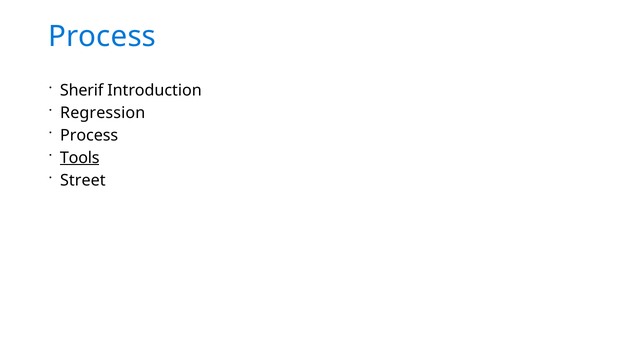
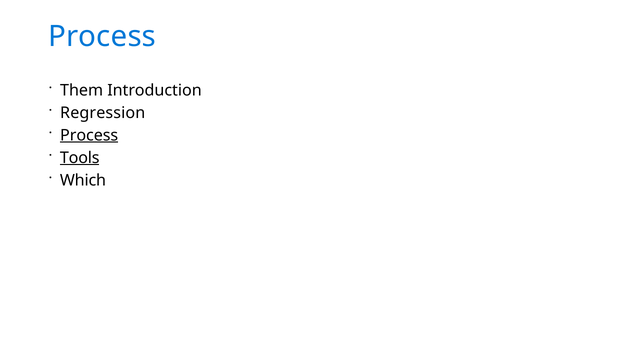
Sherif: Sherif -> Them (82, 90)
Process underline: none -> present (89, 135)
Street: Street -> Which (83, 180)
